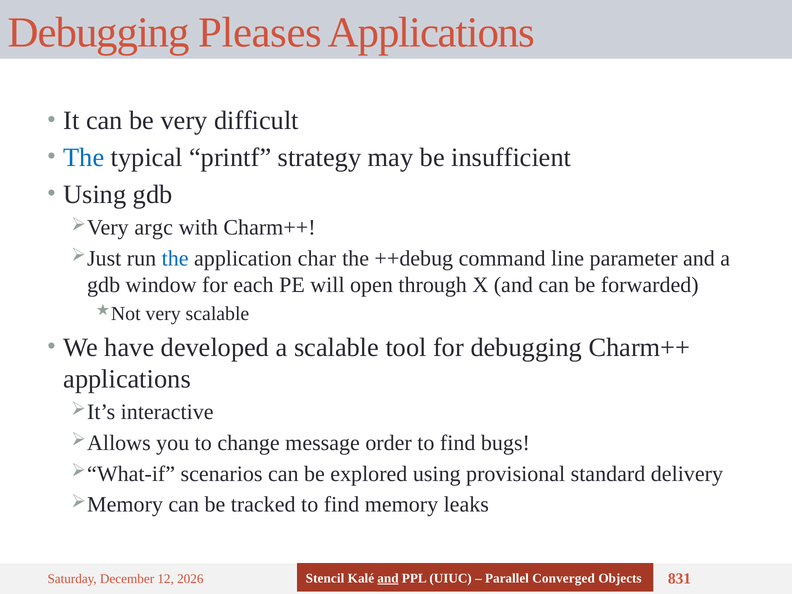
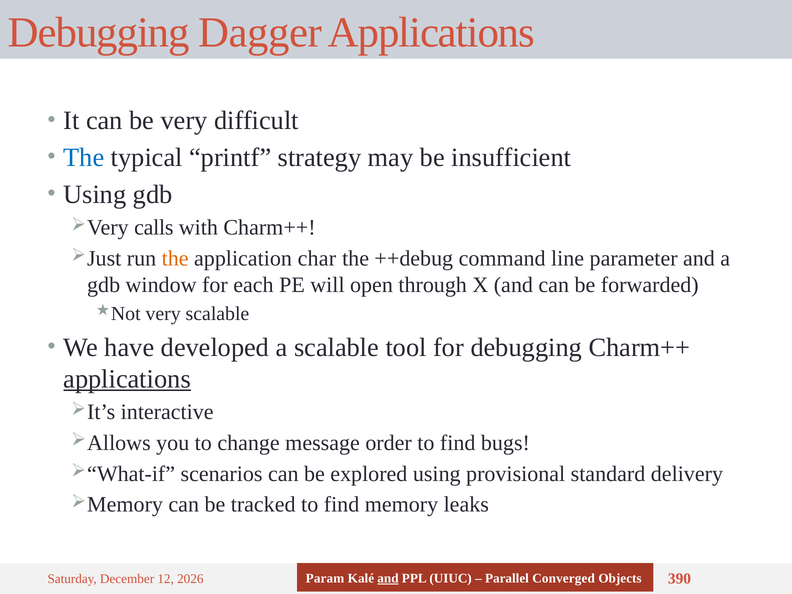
Pleases: Pleases -> Dagger (260, 33)
argc: argc -> calls (154, 228)
the colour: blue -> orange (175, 259)
applications underline: none -> present (127, 379)
Stencil: Stencil -> Param (325, 578)
831: 831 -> 390 (679, 579)
